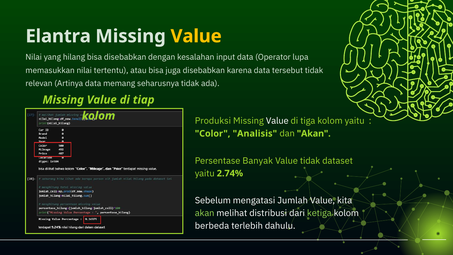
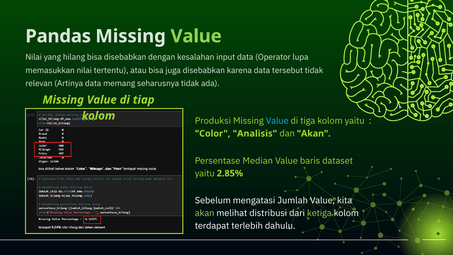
Elantra: Elantra -> Pandas (58, 36)
Value colour: yellow -> light green (196, 36)
Value colour: white -> light blue (277, 121)
Banyak: Banyak -> Median (258, 161)
Value tidak: tidak -> baris (310, 161)
2.74%: 2.74% -> 2.85% (230, 173)
berbeda: berbeda -> terdapat (212, 226)
